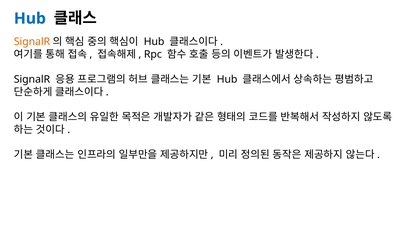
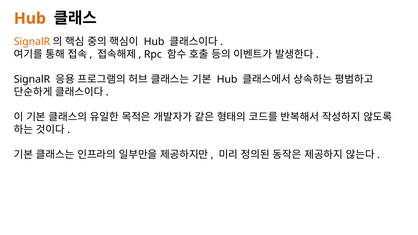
Hub colour: blue -> orange (30, 18)
